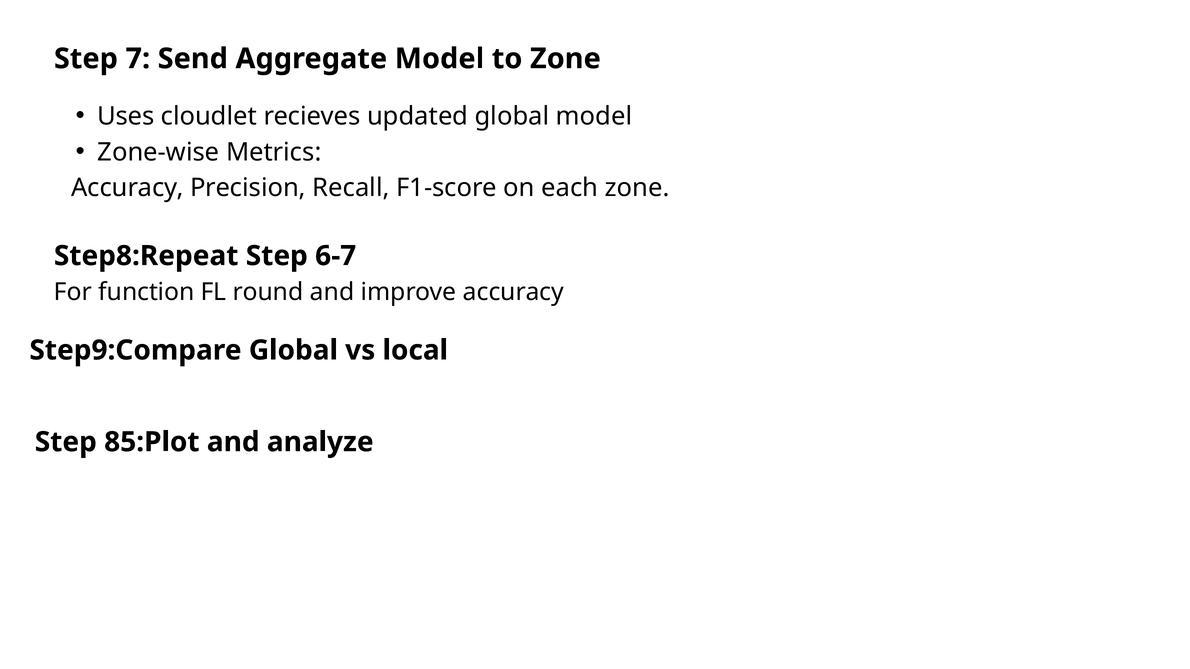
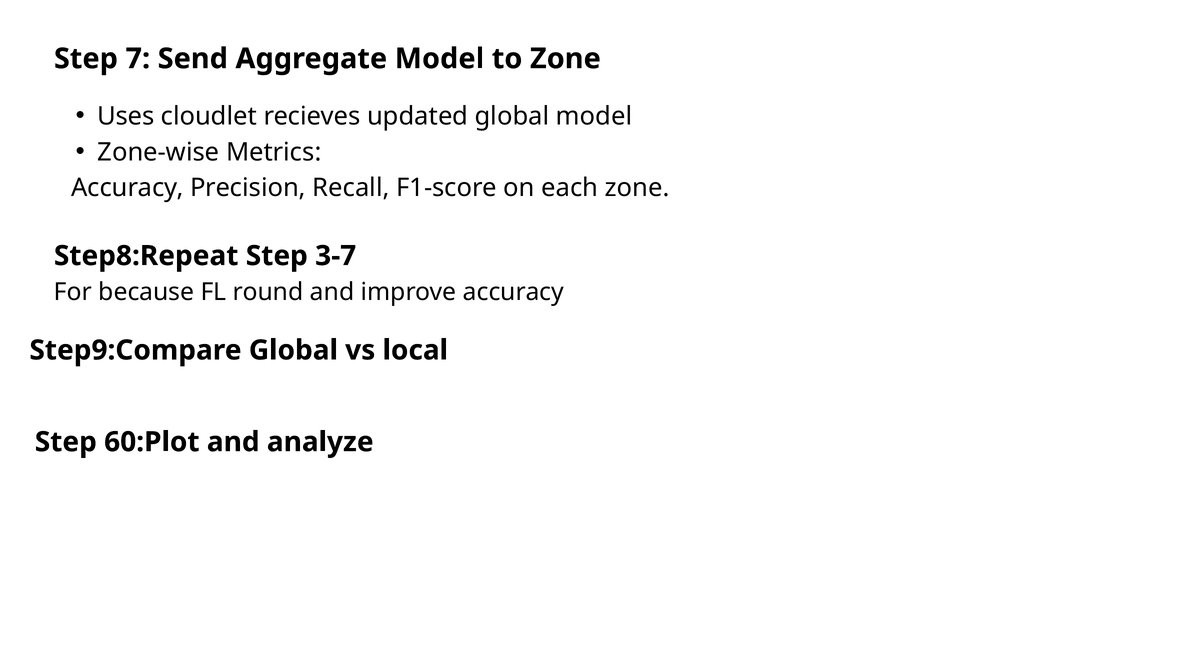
6-7: 6-7 -> 3-7 (336, 256)
function: function -> because (146, 292)
85:Plot: 85:Plot -> 60:Plot (152, 442)
